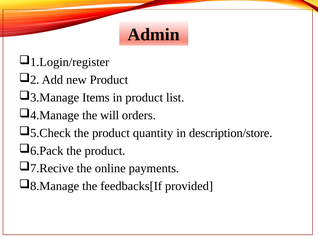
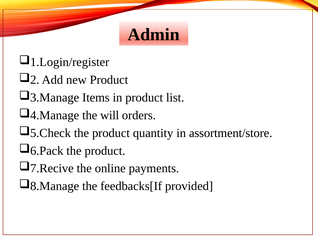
description/store: description/store -> assortment/store (231, 133)
